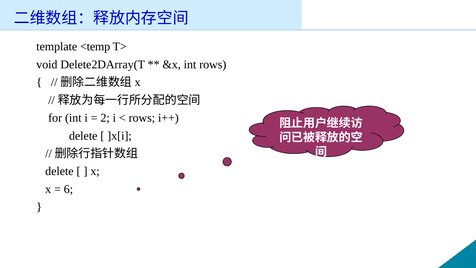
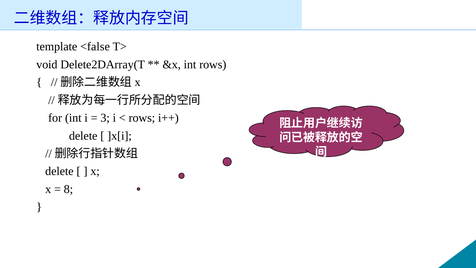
<temp: <temp -> <false (95, 47)
2: 2 -> 3 (105, 118)
6: 6 -> 8 (68, 189)
